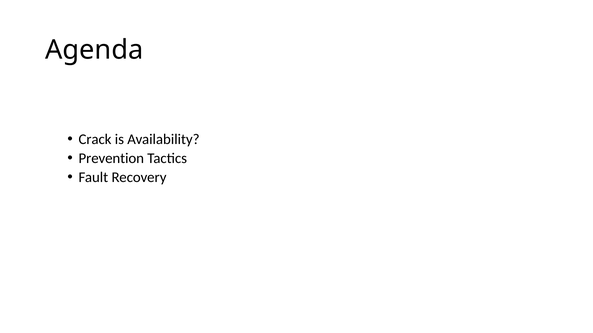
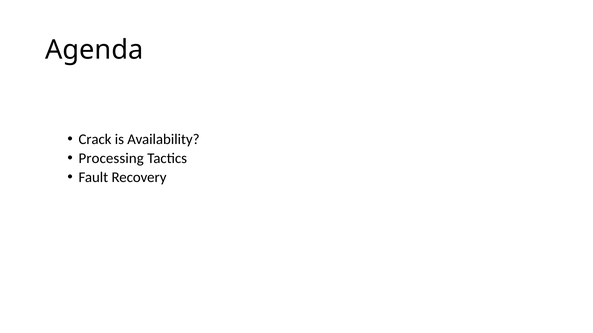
Prevention: Prevention -> Processing (111, 158)
